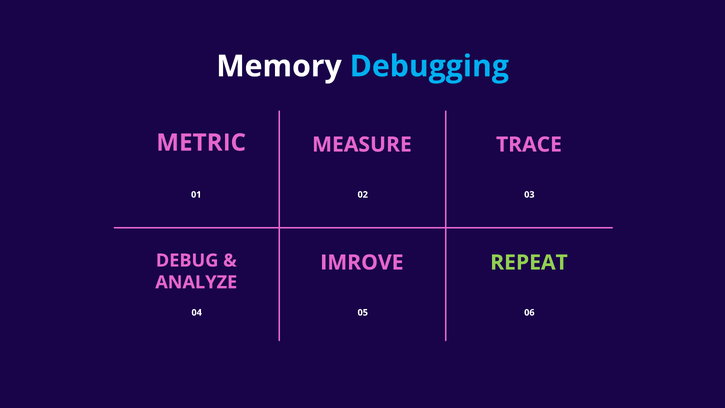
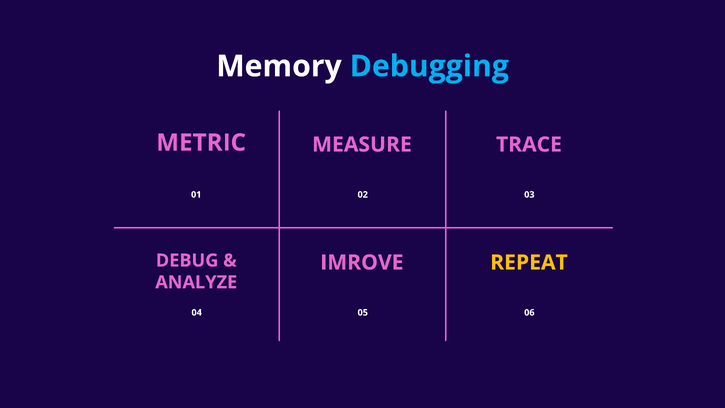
REPEAT colour: light green -> yellow (529, 262)
